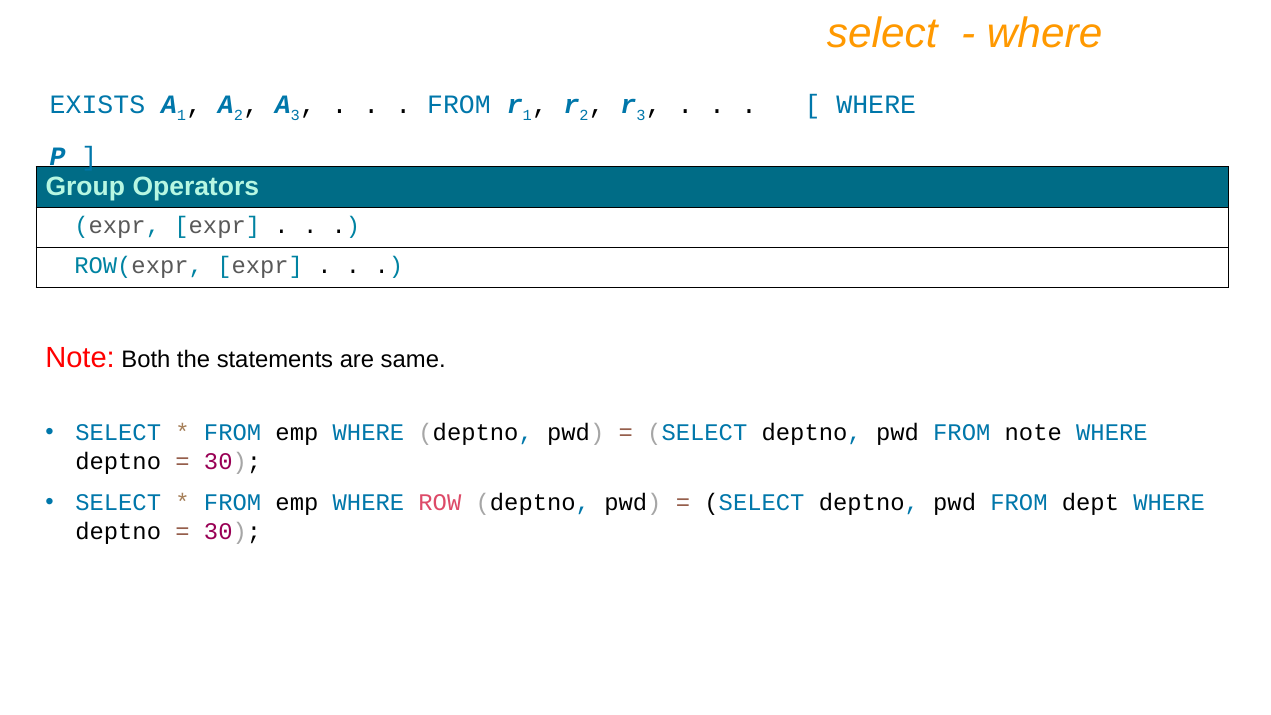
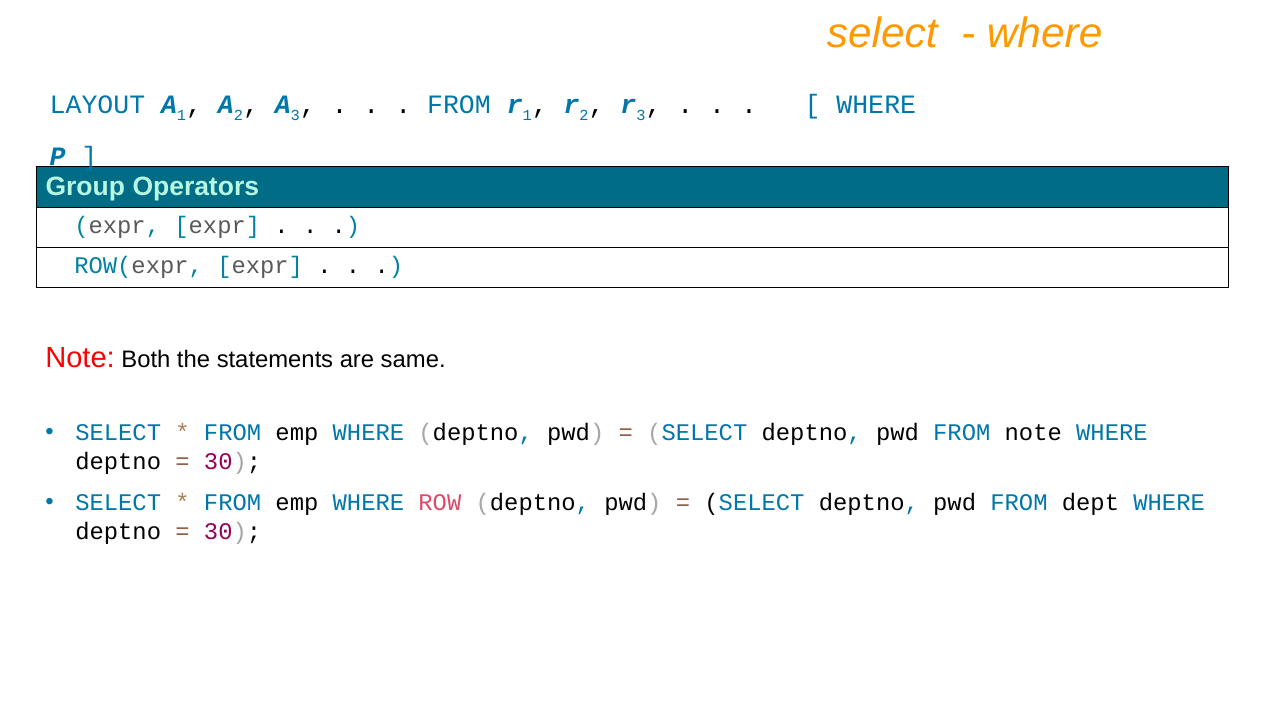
EXISTS: EXISTS -> LAYOUT (97, 105)
